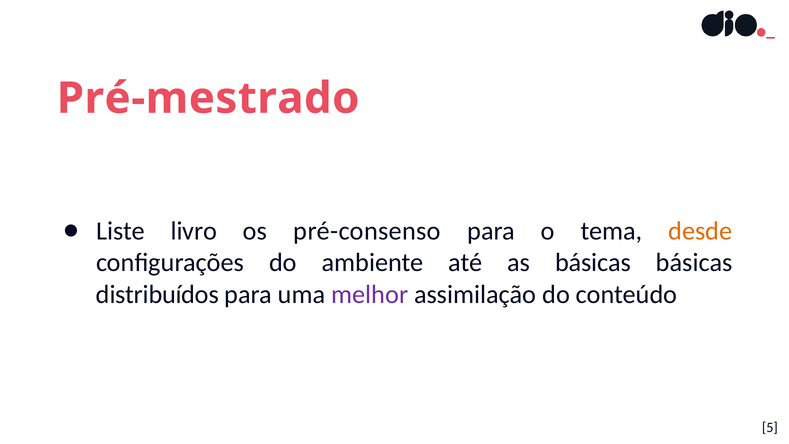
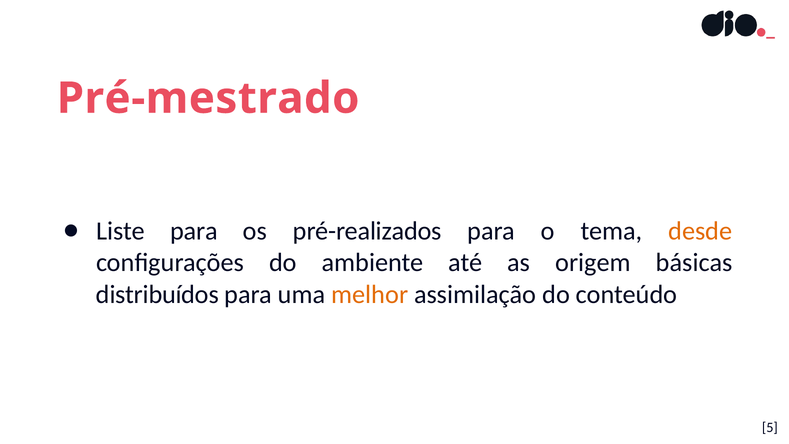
Liste livro: livro -> para (194, 231)
pré-consenso: pré-consenso -> pré-realizados (367, 231)
as básicas: básicas -> origem (593, 263)
melhor colour: purple -> orange (370, 294)
